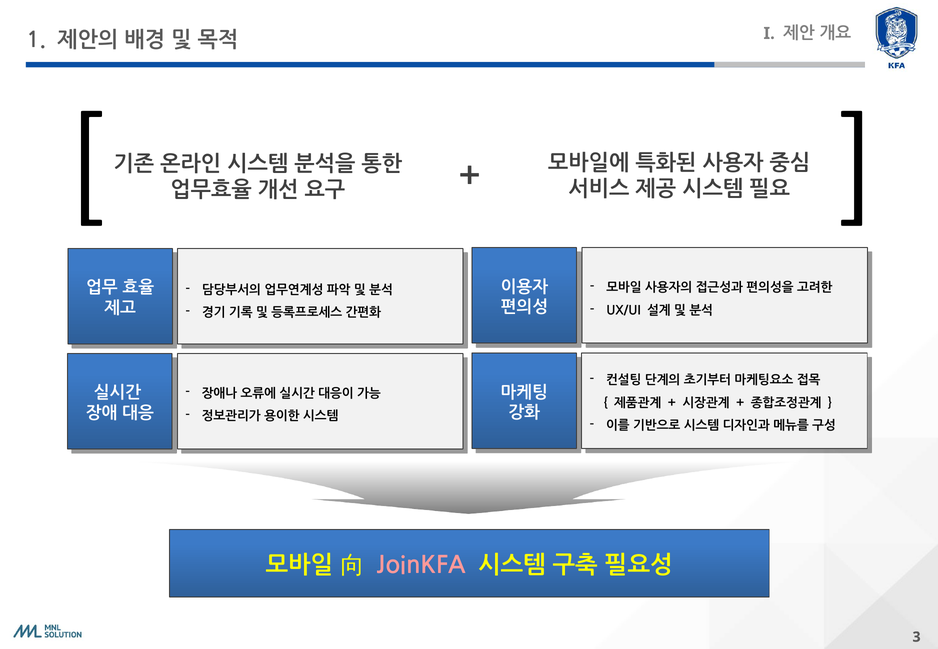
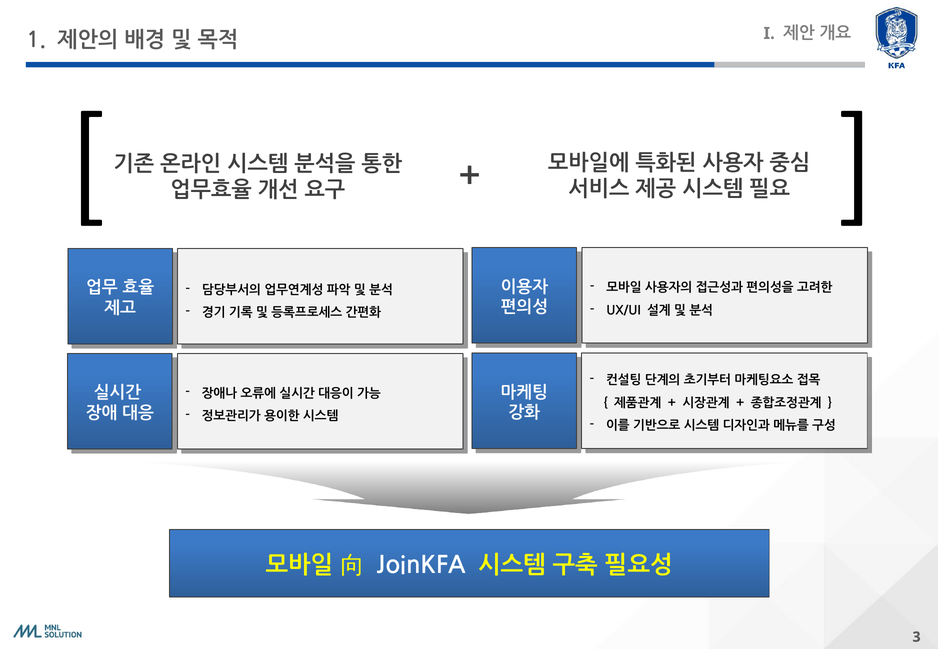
JoinKFA colour: pink -> white (421, 566)
